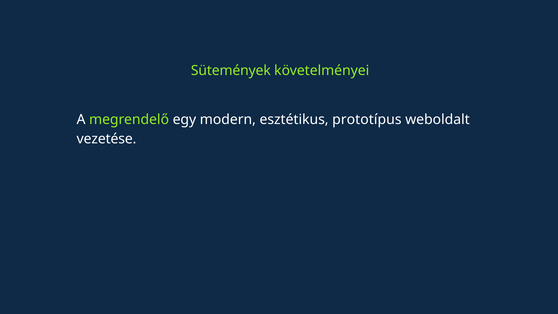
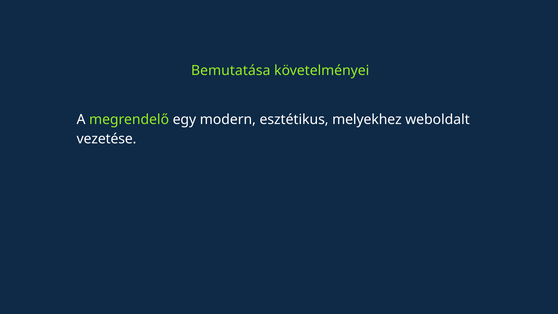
Sütemények: Sütemények -> Bemutatása (231, 70)
prototípus: prototípus -> melyekhez (367, 119)
